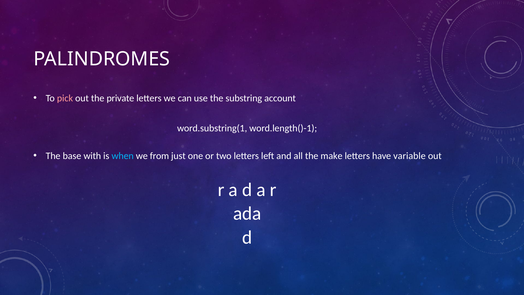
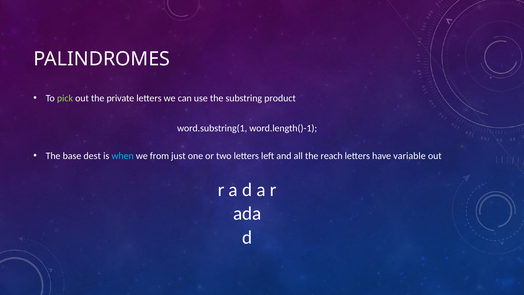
pick colour: pink -> light green (65, 98)
account: account -> product (280, 98)
with: with -> dest (92, 156)
make: make -> reach (332, 156)
